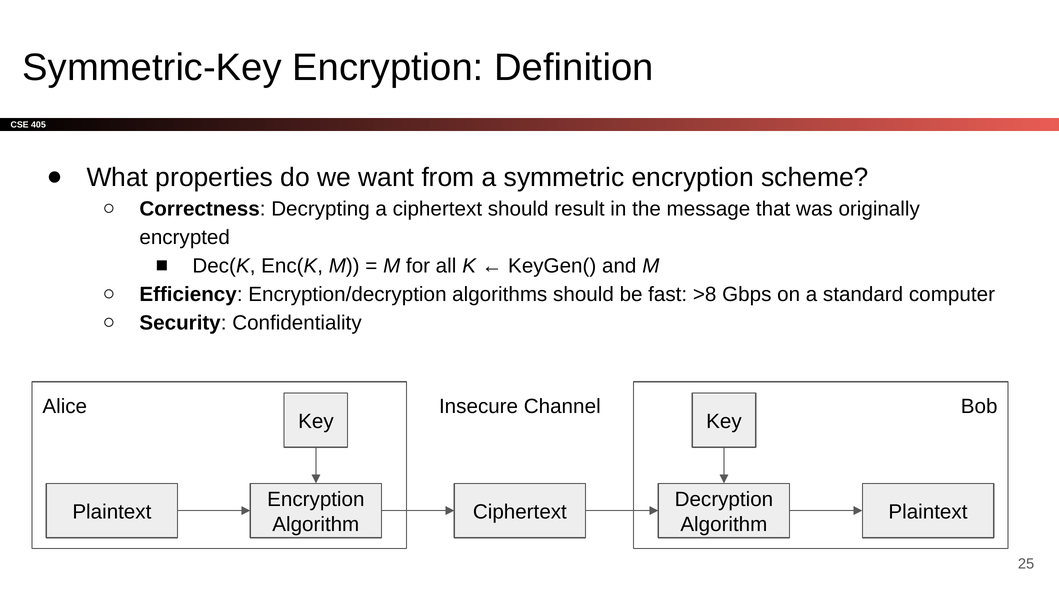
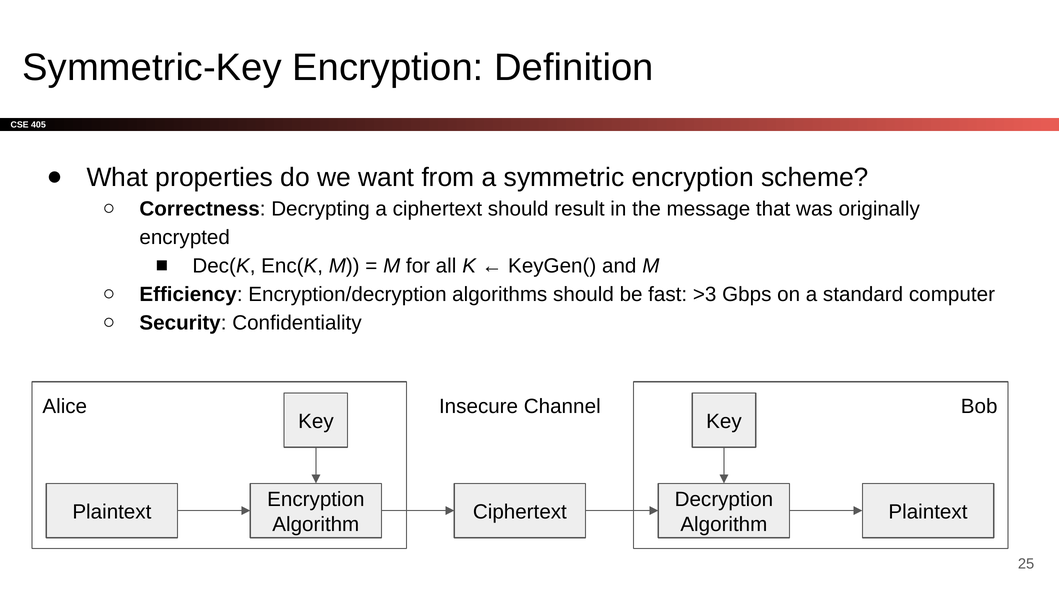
>8: >8 -> >3 (705, 294)
